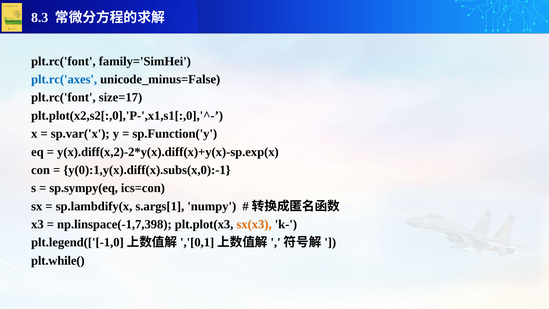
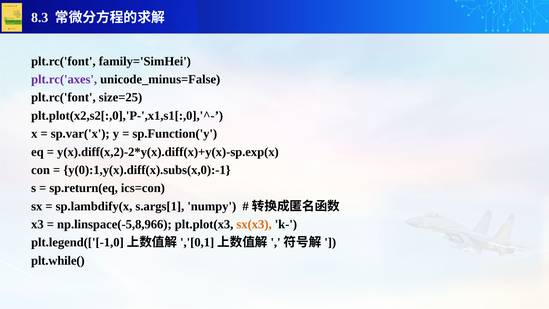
plt.rc('axes colour: blue -> purple (64, 79)
size=17: size=17 -> size=25 (120, 97)
sp.sympy(eq: sp.sympy(eq -> sp.return(eq (84, 188)
np.linspace(-1,7,398: np.linspace(-1,7,398 -> np.linspace(-5,8,966 (114, 224)
